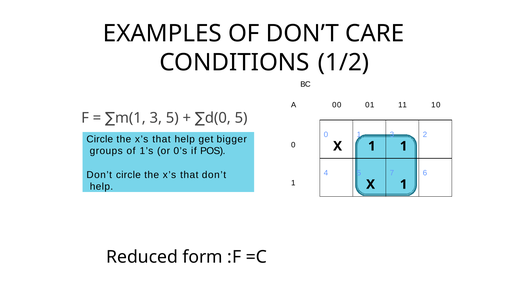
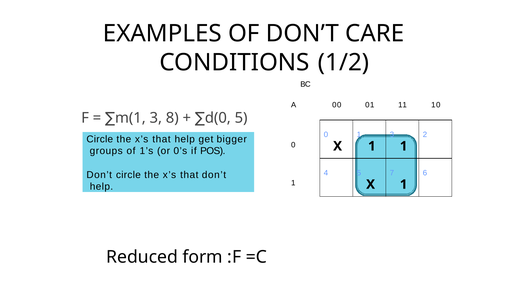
3 5: 5 -> 8 (172, 118)
